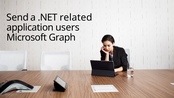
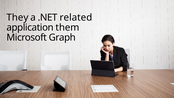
Send: Send -> They (17, 17)
users: users -> them (67, 27)
